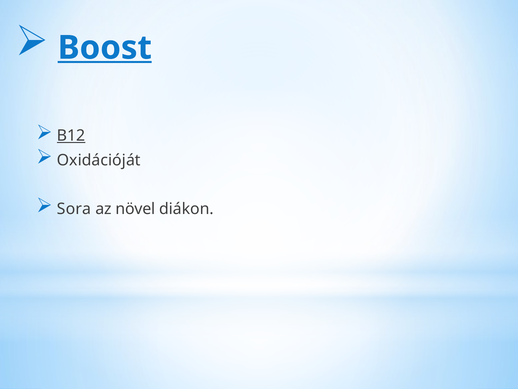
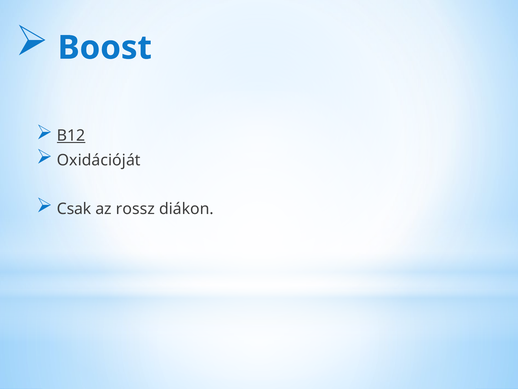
Boost underline: present -> none (105, 48)
Sora: Sora -> Csak (74, 209)
növel: növel -> rossz (135, 209)
